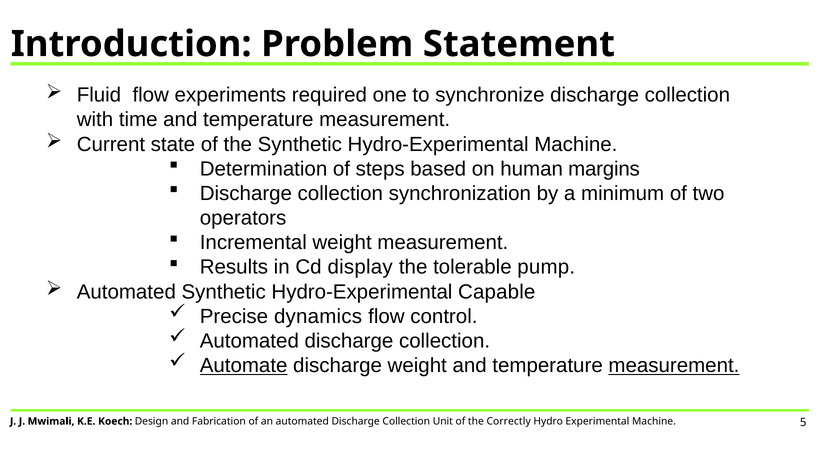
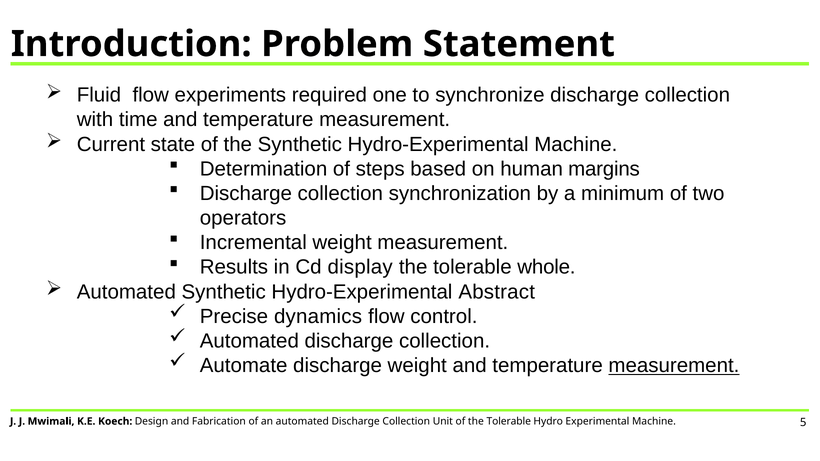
pump: pump -> whole (546, 267)
Capable: Capable -> Abstract (497, 292)
Automate underline: present -> none (244, 366)
of the Correctly: Correctly -> Tolerable (509, 422)
